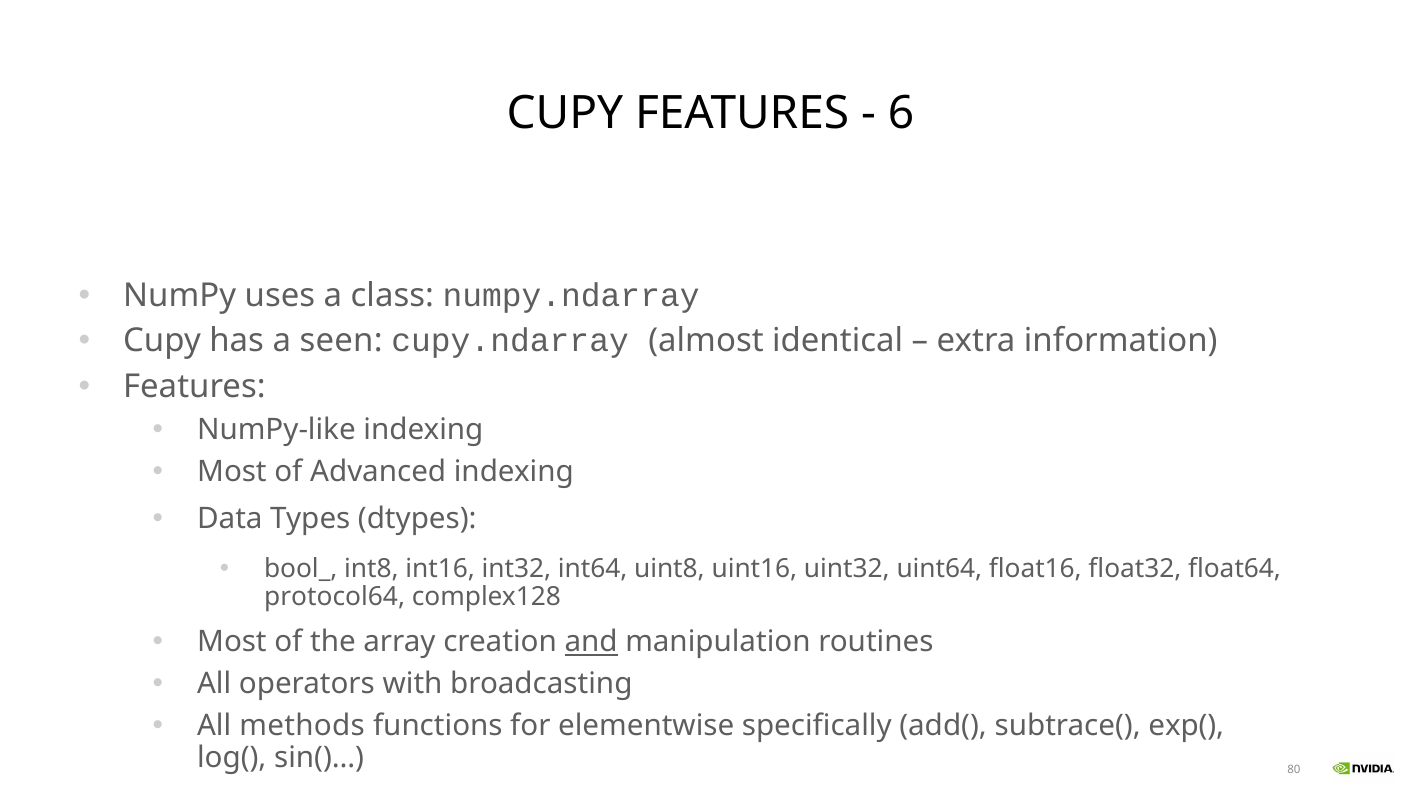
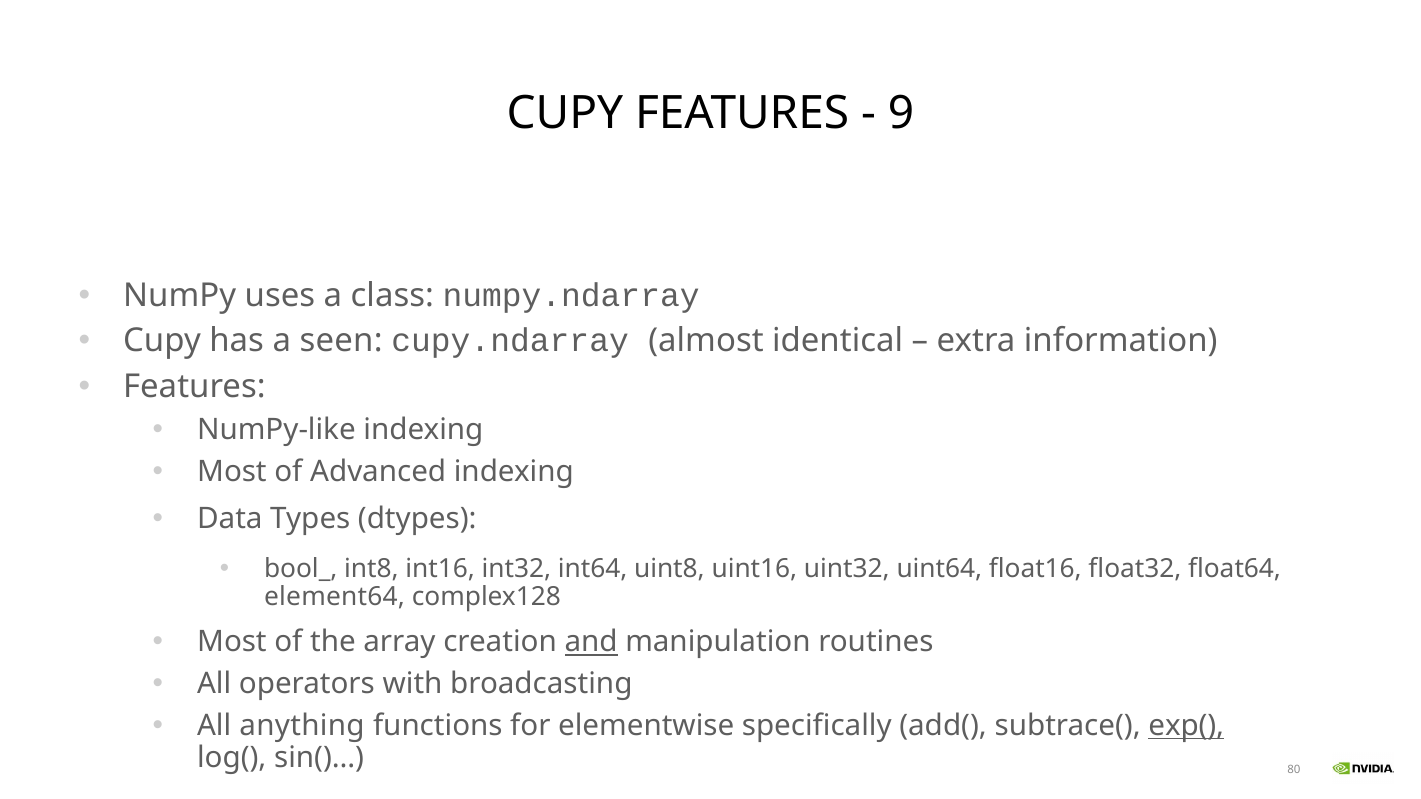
6: 6 -> 9 (901, 113)
protocol64: protocol64 -> element64 (335, 597)
methods: methods -> anything (302, 726)
exp( underline: none -> present (1186, 726)
